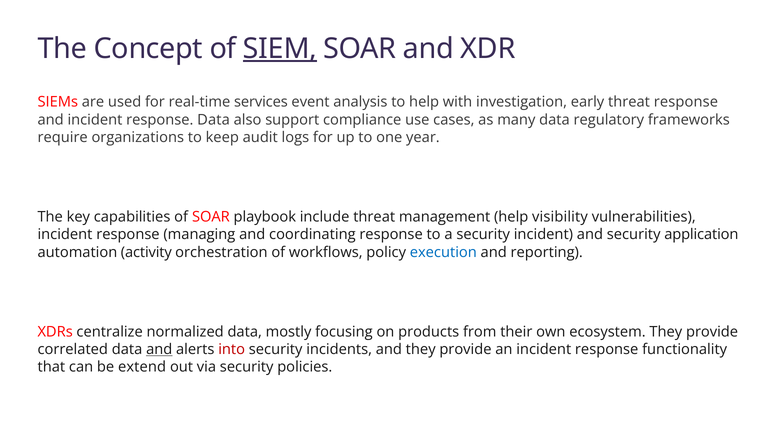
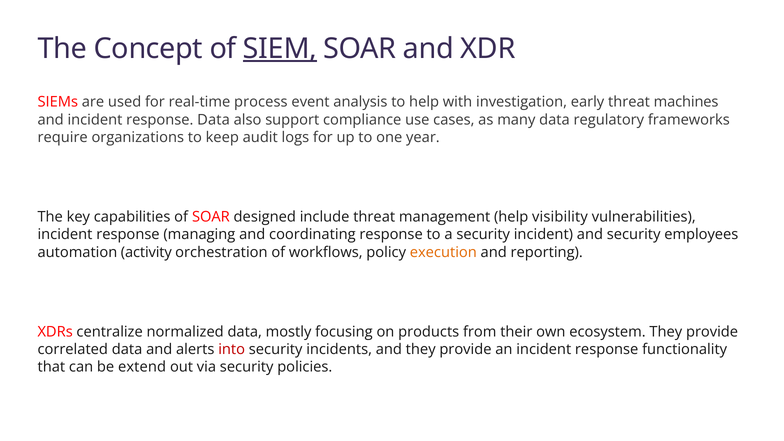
services: services -> process (261, 102)
threat response: response -> machines (686, 102)
playbook: playbook -> designed (265, 217)
application: application -> employees (701, 235)
execution colour: blue -> orange (443, 252)
and underline: present -> none (159, 349)
